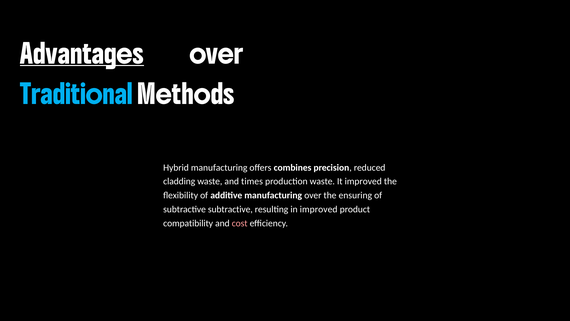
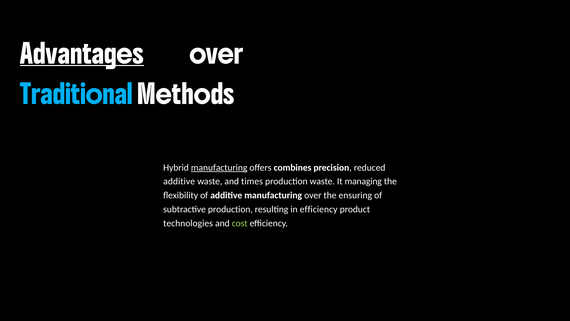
manufacturing underline: none -> present (219, 167)
cladding: cladding -> additive (179, 181)
It improved: improved -> managing (363, 181)
subtractive subtractive: subtractive -> production (230, 209)
in improved: improved -> efficiency (319, 209)
compatibility: compatibility -> technologies (188, 223)
cost colour: pink -> light green (240, 223)
